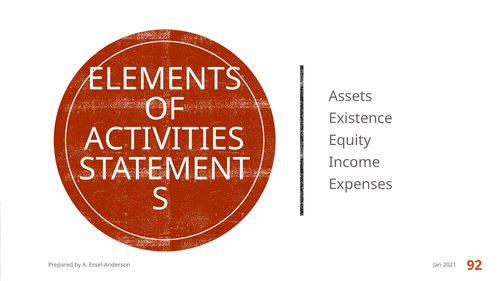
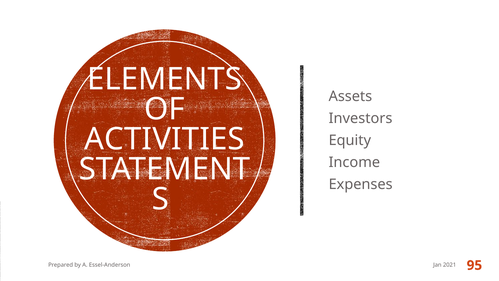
Existence: Existence -> Investors (361, 118)
92: 92 -> 95 (474, 265)
